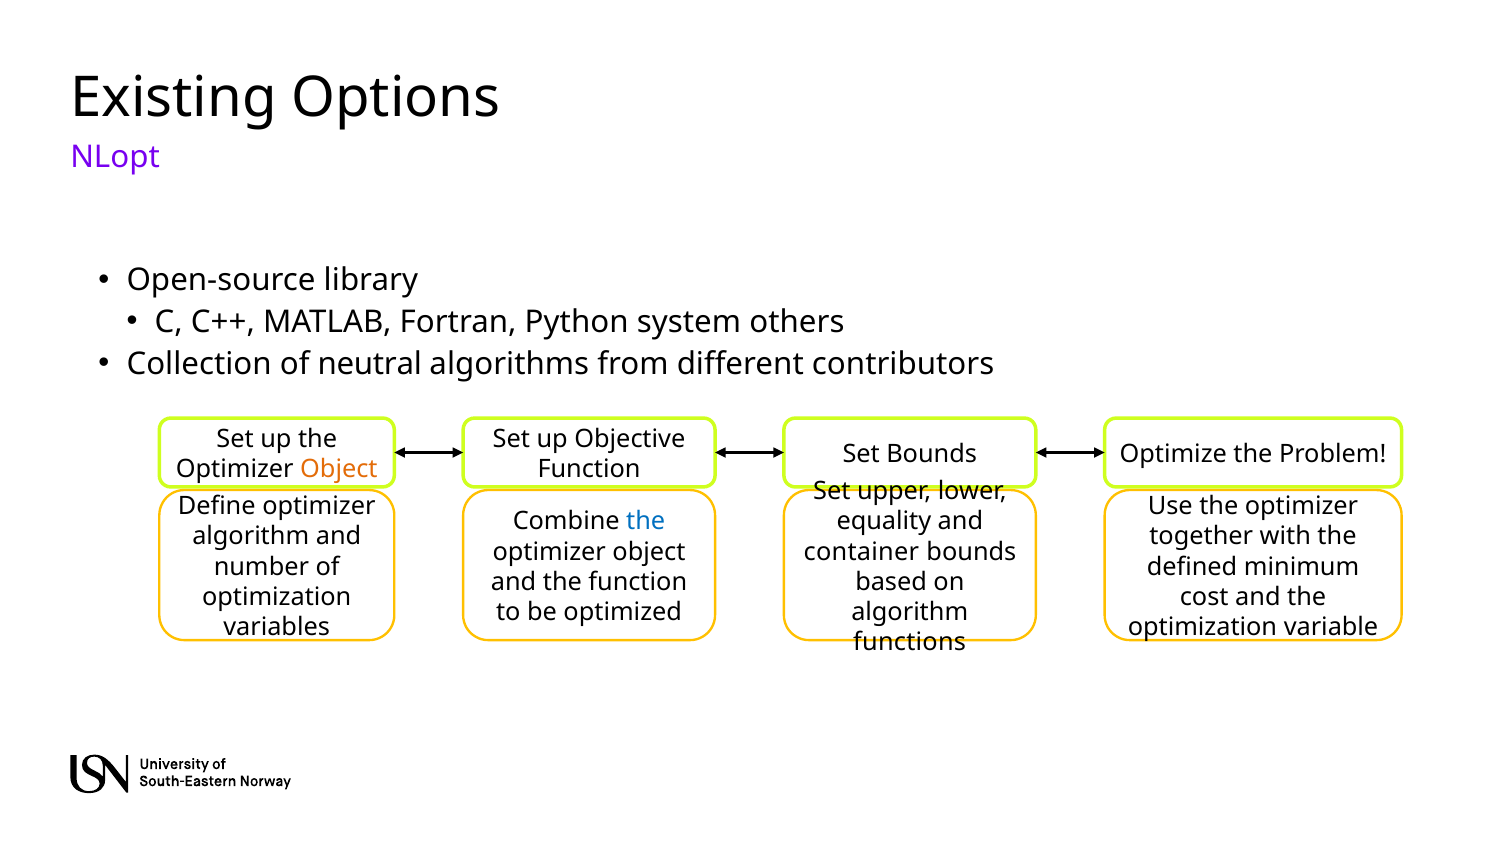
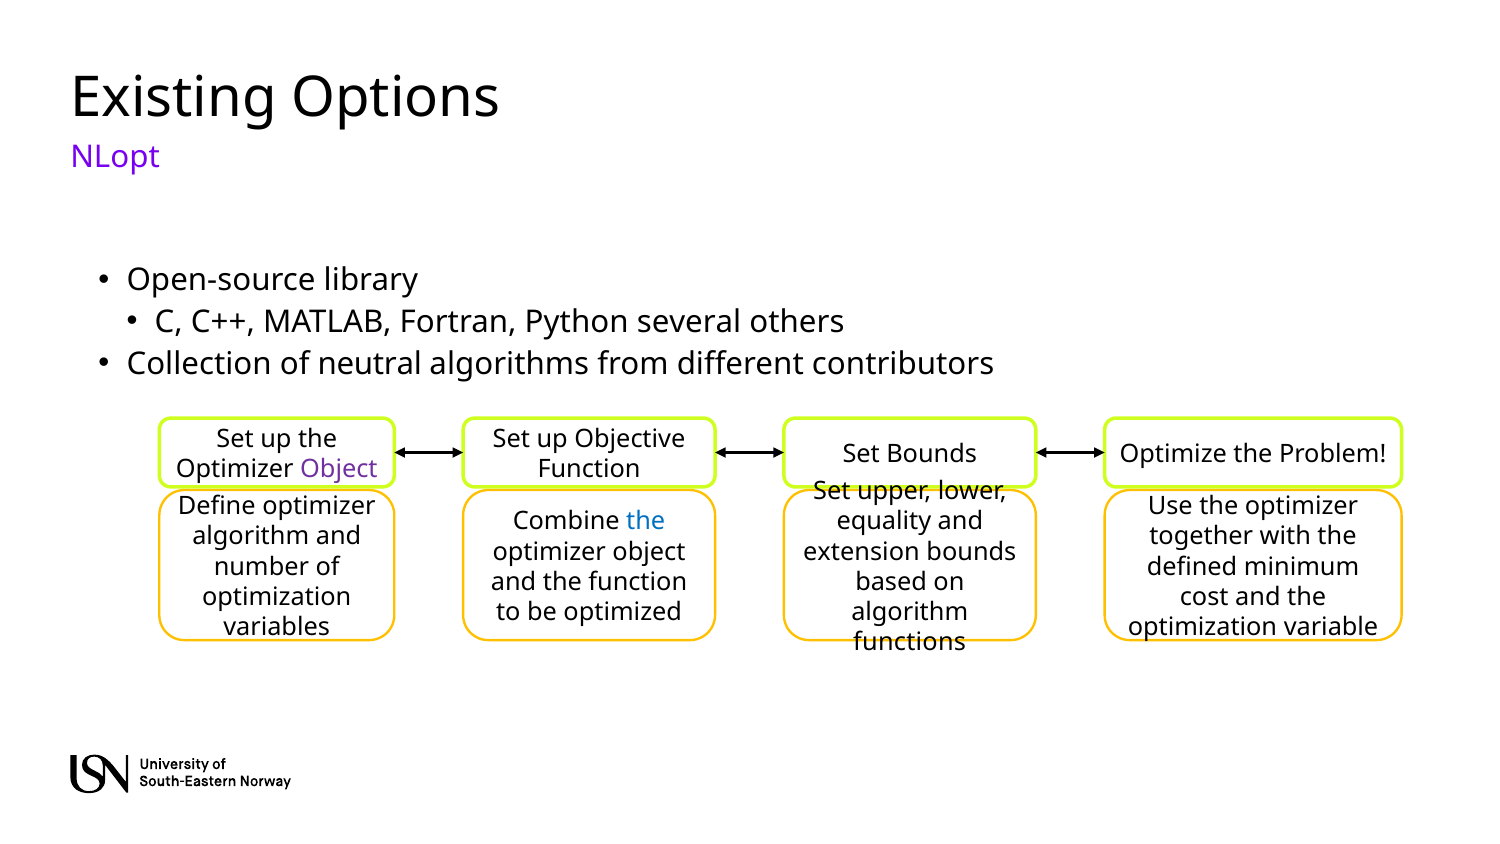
system: system -> several (689, 322)
Object colour: orange -> purple (339, 469)
container: container -> extension (861, 551)
